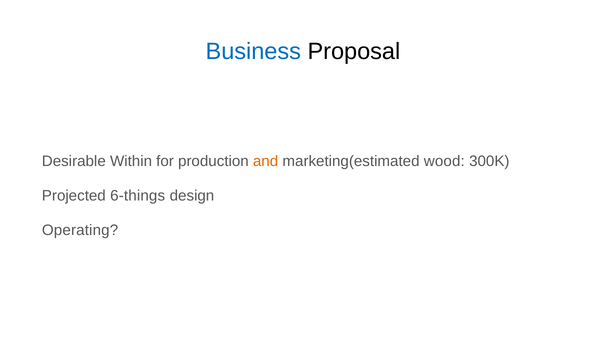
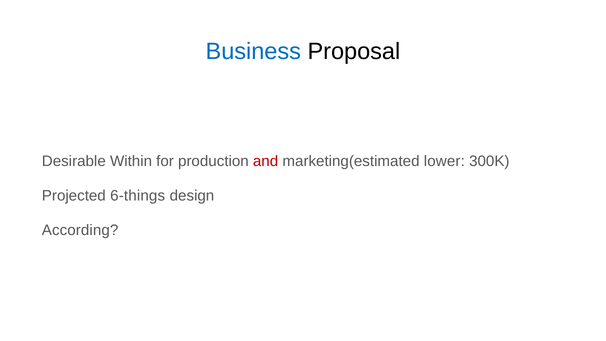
and colour: orange -> red (266, 161)
wood: wood -> lower (444, 161)
Operating: Operating -> According (80, 230)
